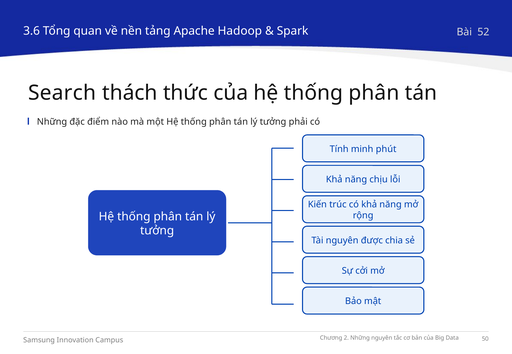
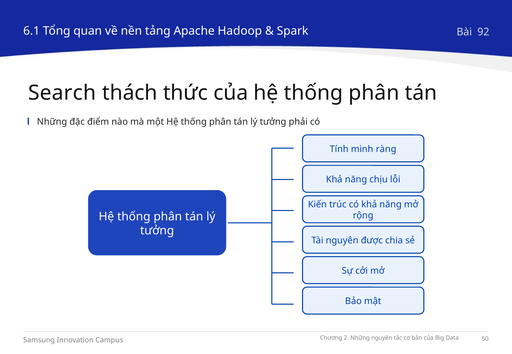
3.6: 3.6 -> 6.1 (32, 31)
52: 52 -> 92 (483, 32)
phút: phút -> ràng (386, 149)
